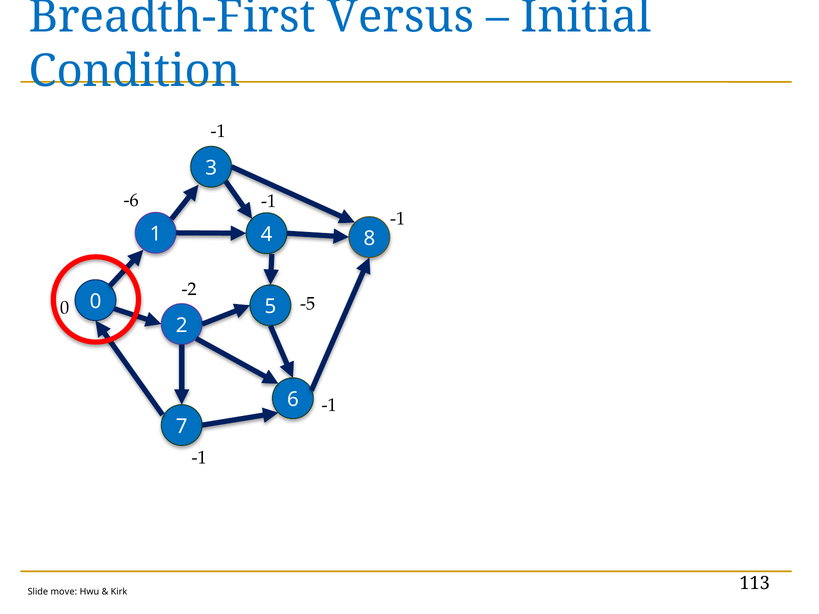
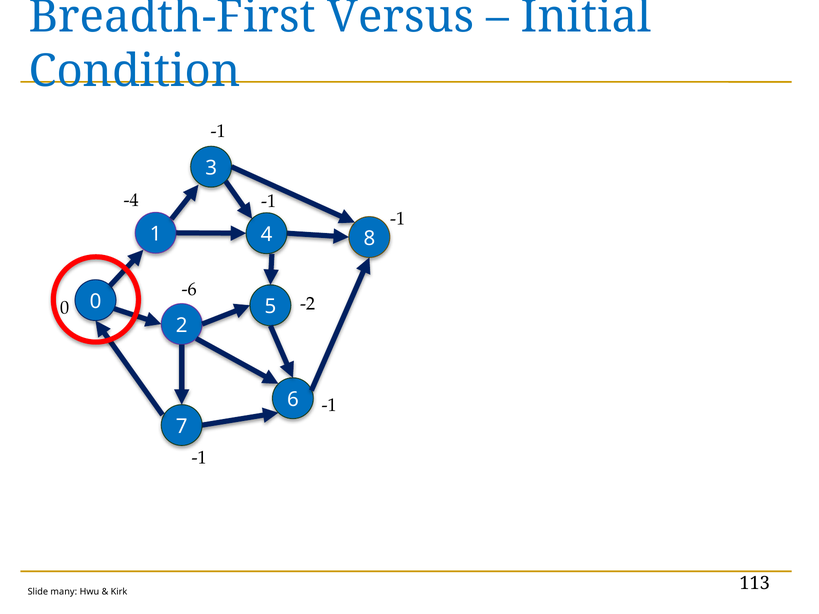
-6: -6 -> -4 (131, 200)
-2: -2 -> -6 (189, 289)
-5: -5 -> -2 (308, 304)
move: move -> many (64, 592)
